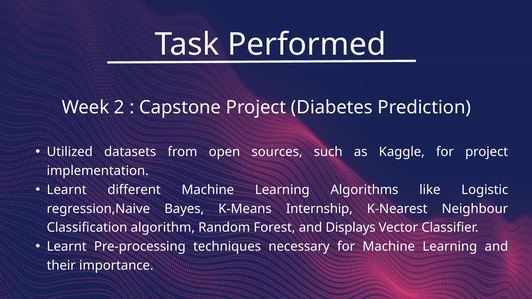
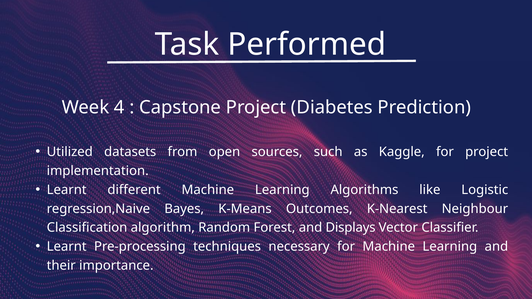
2: 2 -> 4 (119, 107)
Internship: Internship -> Outcomes (319, 209)
